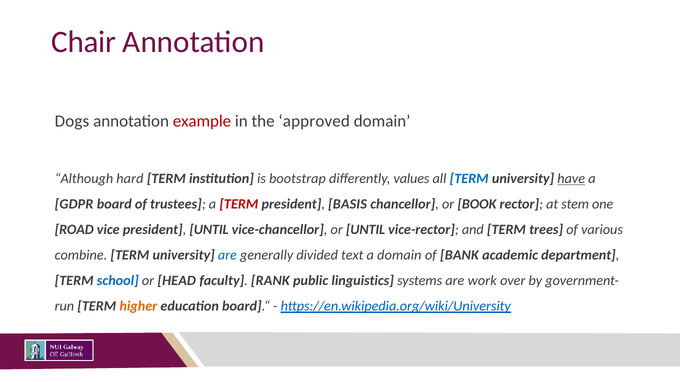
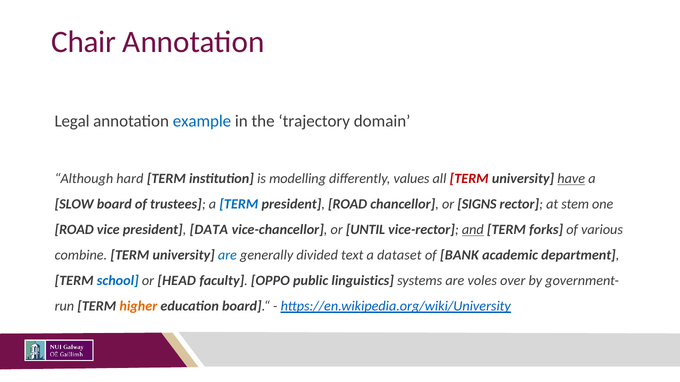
Dogs: Dogs -> Legal (72, 121)
example colour: red -> blue (202, 121)
approved: approved -> trajectory (314, 121)
bootstrap: bootstrap -> modelling (298, 179)
TERM colour: blue -> red (469, 179)
GDPR: GDPR -> SLOW (74, 204)
TERM colour: red -> blue (239, 204)
president BASIS: BASIS -> ROAD (348, 204)
BOOK: BOOK -> SIGNS (477, 204)
president UNTIL: UNTIL -> DATA (209, 230)
and underline: none -> present (473, 230)
trees: trees -> forks (546, 230)
a domain: domain -> dataset (399, 255)
RANK: RANK -> OPPO (270, 281)
work: work -> voles (482, 281)
